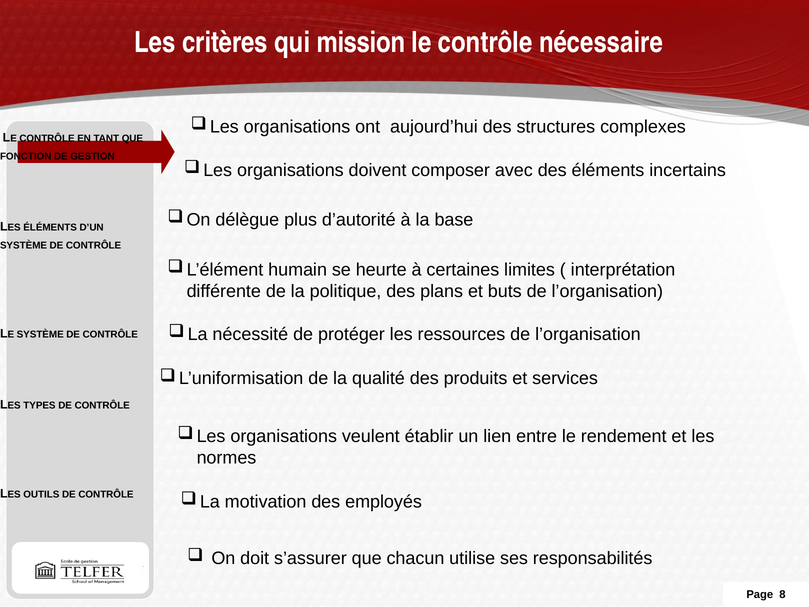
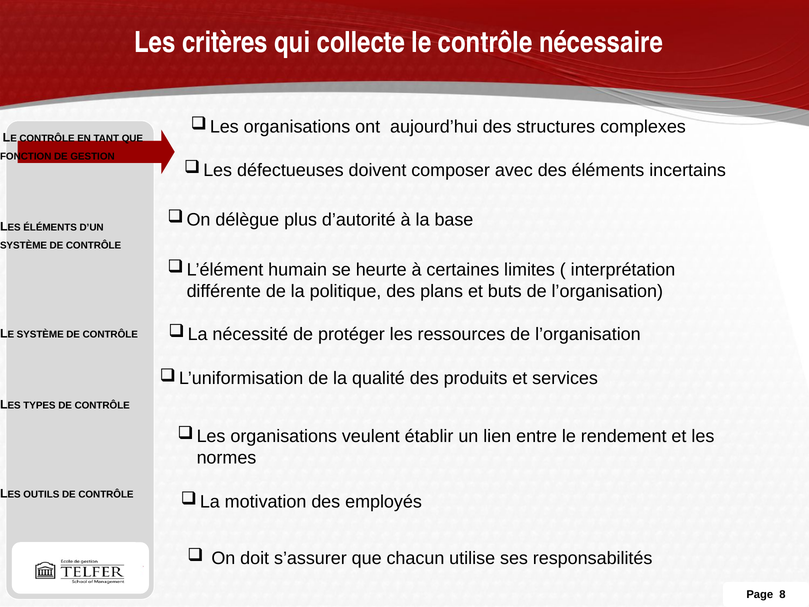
mission: mission -> collecte (361, 43)
organisations: organisations -> défectueuses (290, 170)
